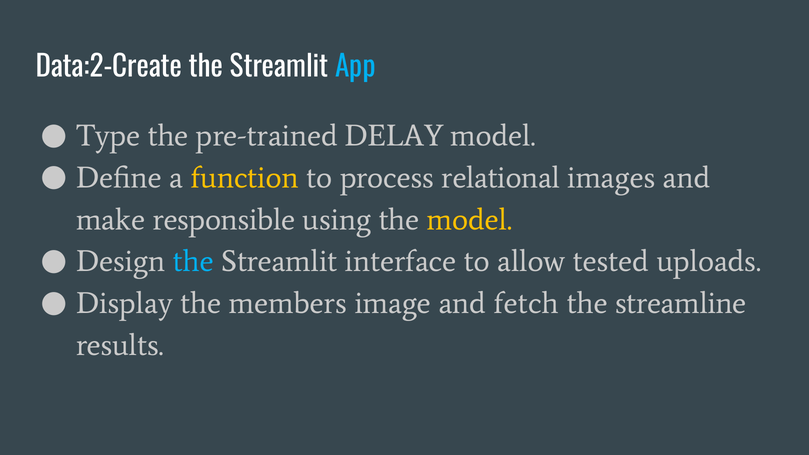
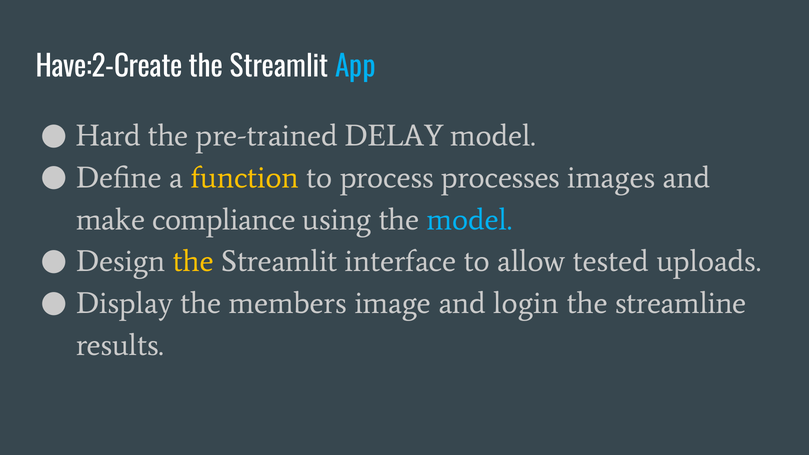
Data:2-Create: Data:2-Create -> Have:2-Create (109, 67)
Type: Type -> Hard (108, 136)
relational: relational -> processes (501, 178)
responsible: responsible -> compliance (224, 220)
model colour: yellow -> light blue (469, 220)
the colour: light blue -> yellow (193, 261)
fetch: fetch -> login (526, 303)
